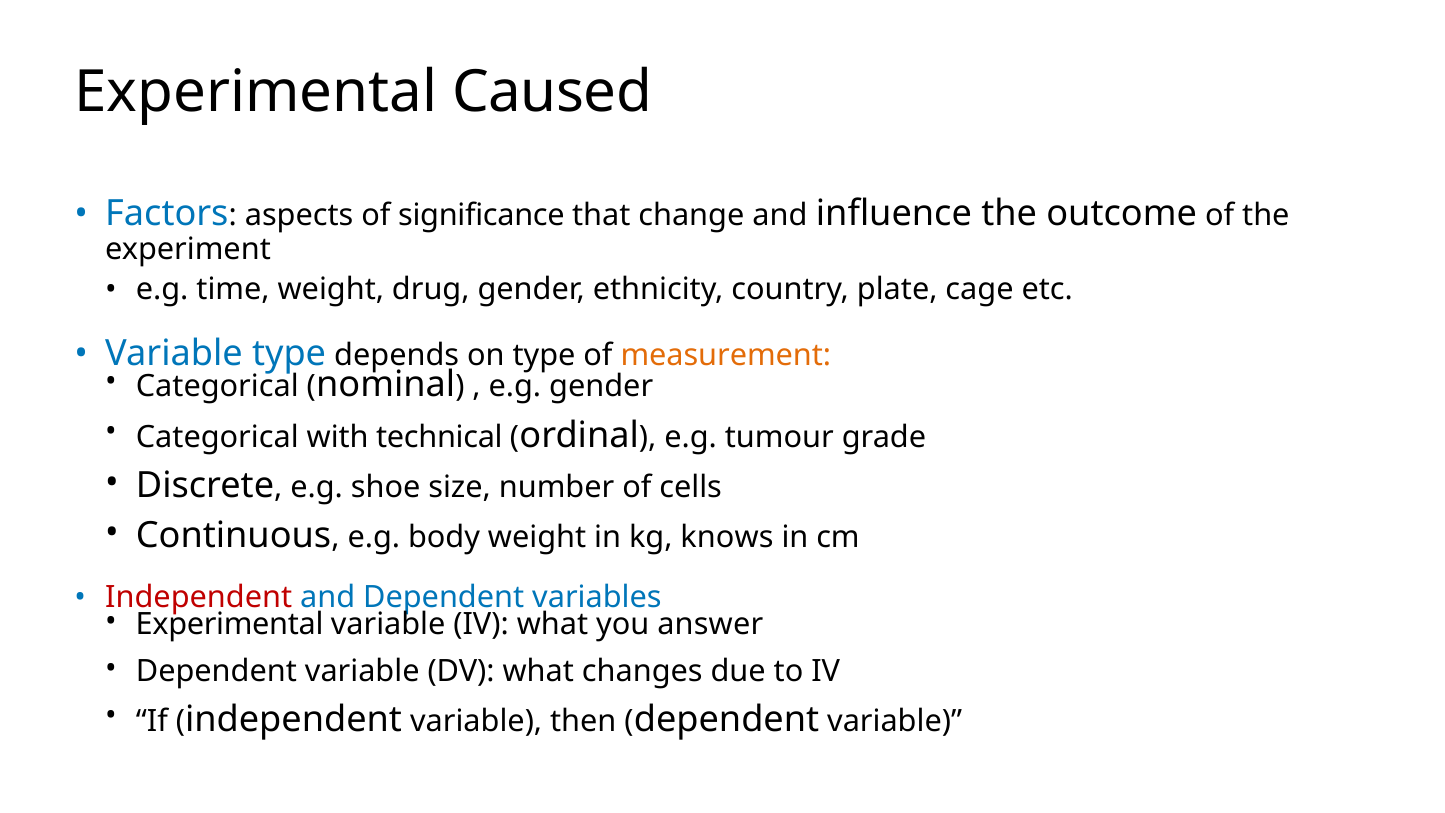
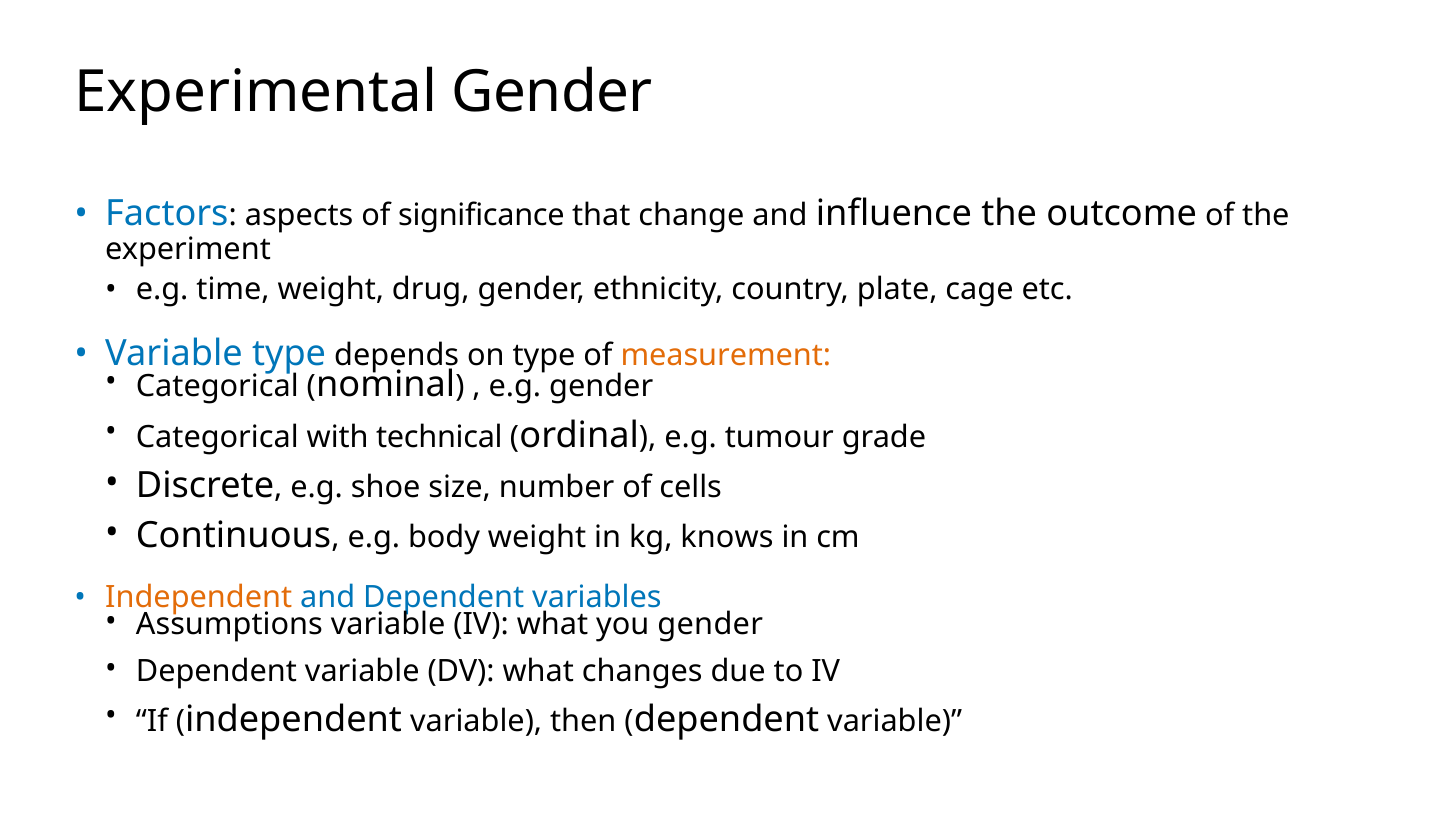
Experimental Caused: Caused -> Gender (552, 92)
Independent colour: red -> orange (199, 597)
Experimental: Experimental -> Assumptions (229, 624)
you answer: answer -> gender (710, 624)
